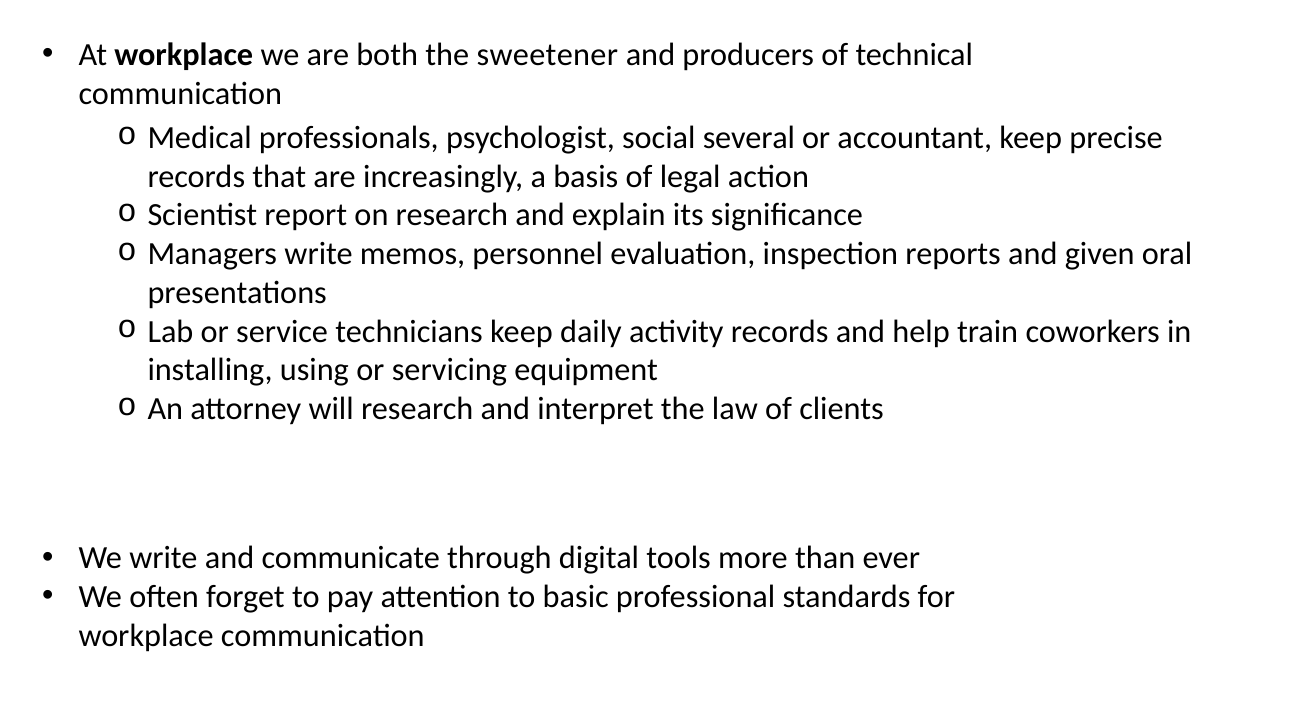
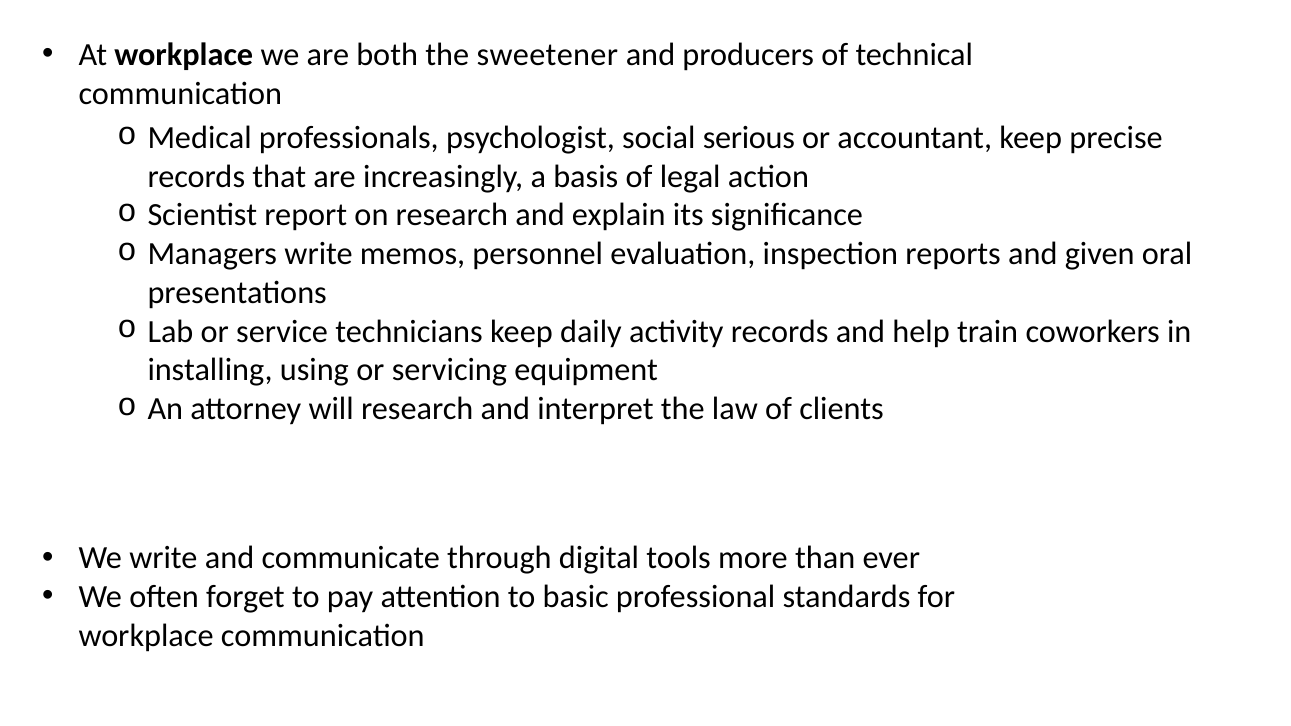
several: several -> serious (749, 138)
